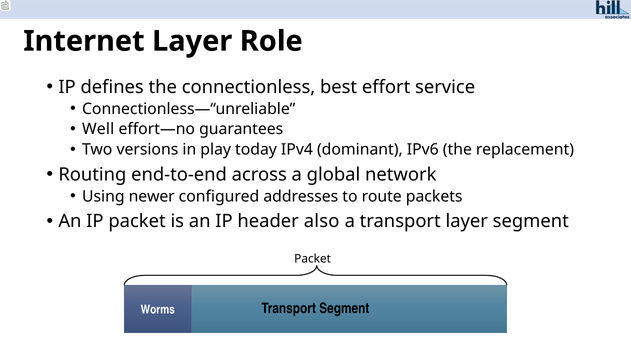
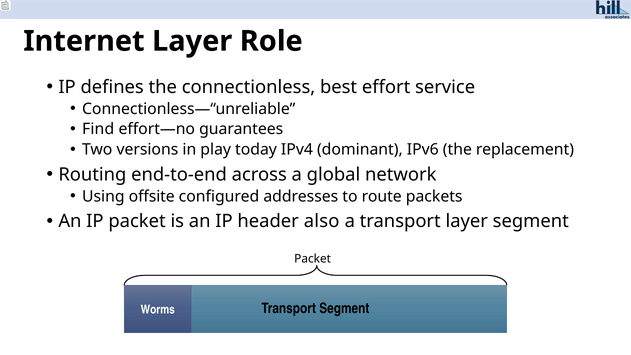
Well: Well -> Find (98, 129)
newer: newer -> offsite (152, 196)
